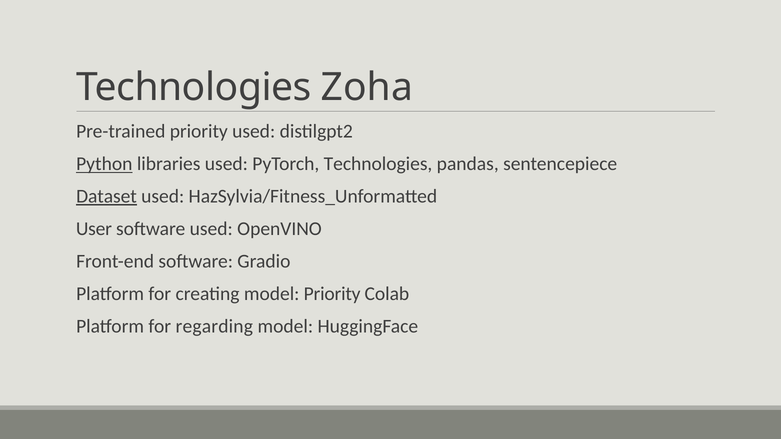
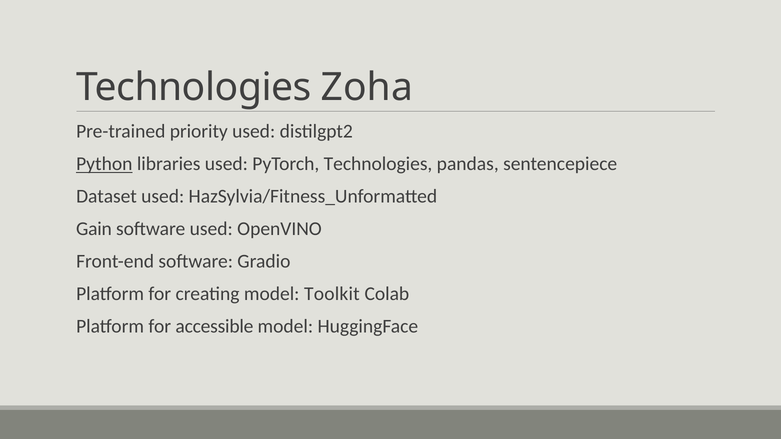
Dataset underline: present -> none (106, 197)
User: User -> Gain (94, 229)
model Priority: Priority -> Toolkit (332, 294)
regarding: regarding -> accessible (214, 326)
